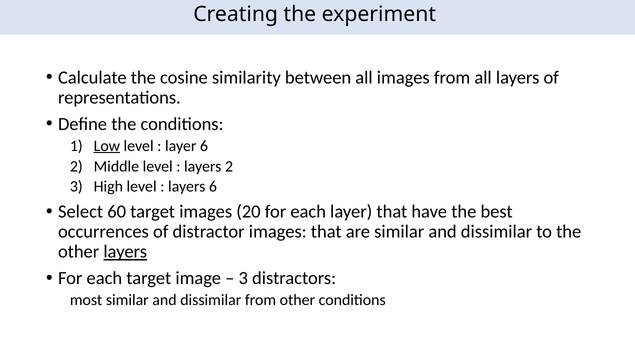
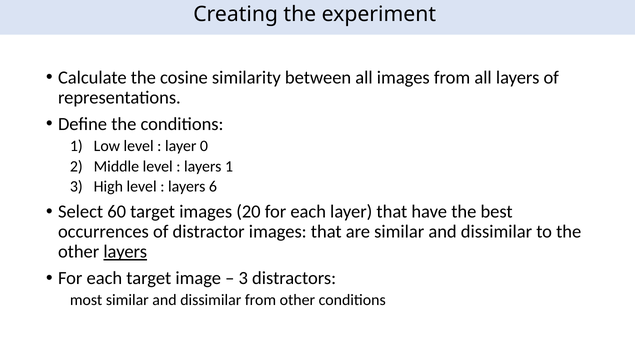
Low underline: present -> none (107, 146)
layer 6: 6 -> 0 (204, 146)
layers 2: 2 -> 1 (229, 166)
